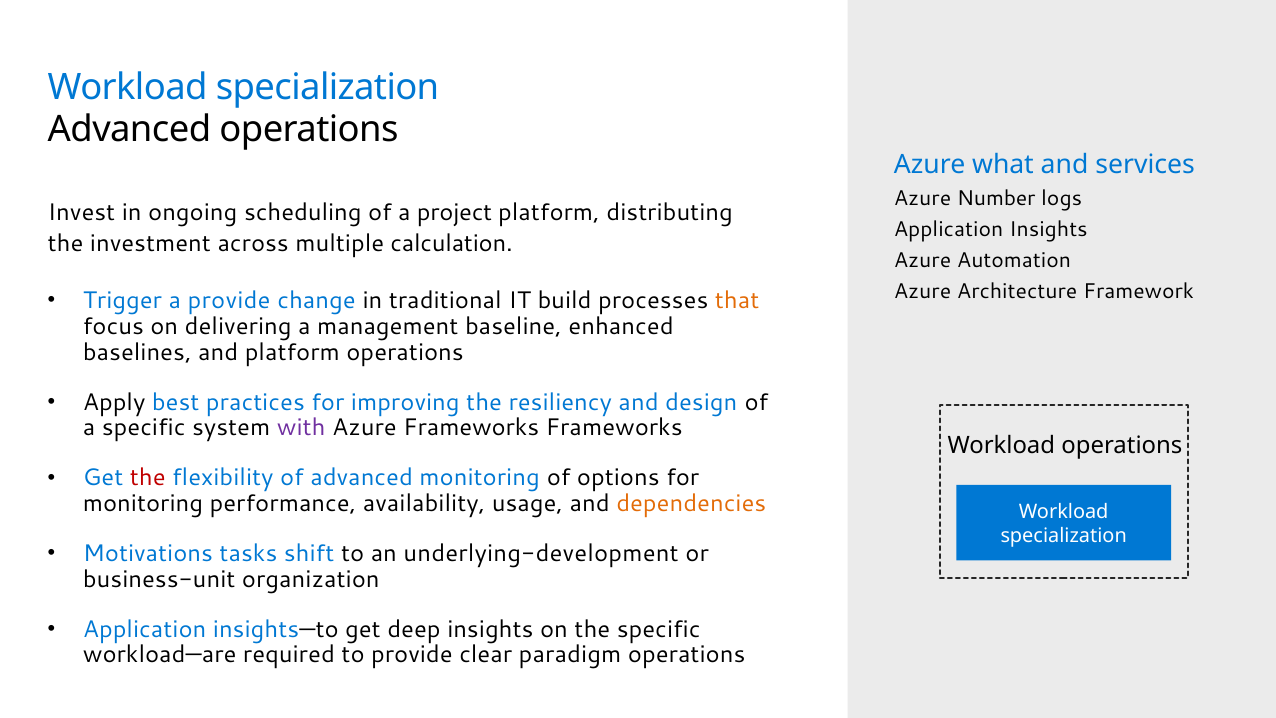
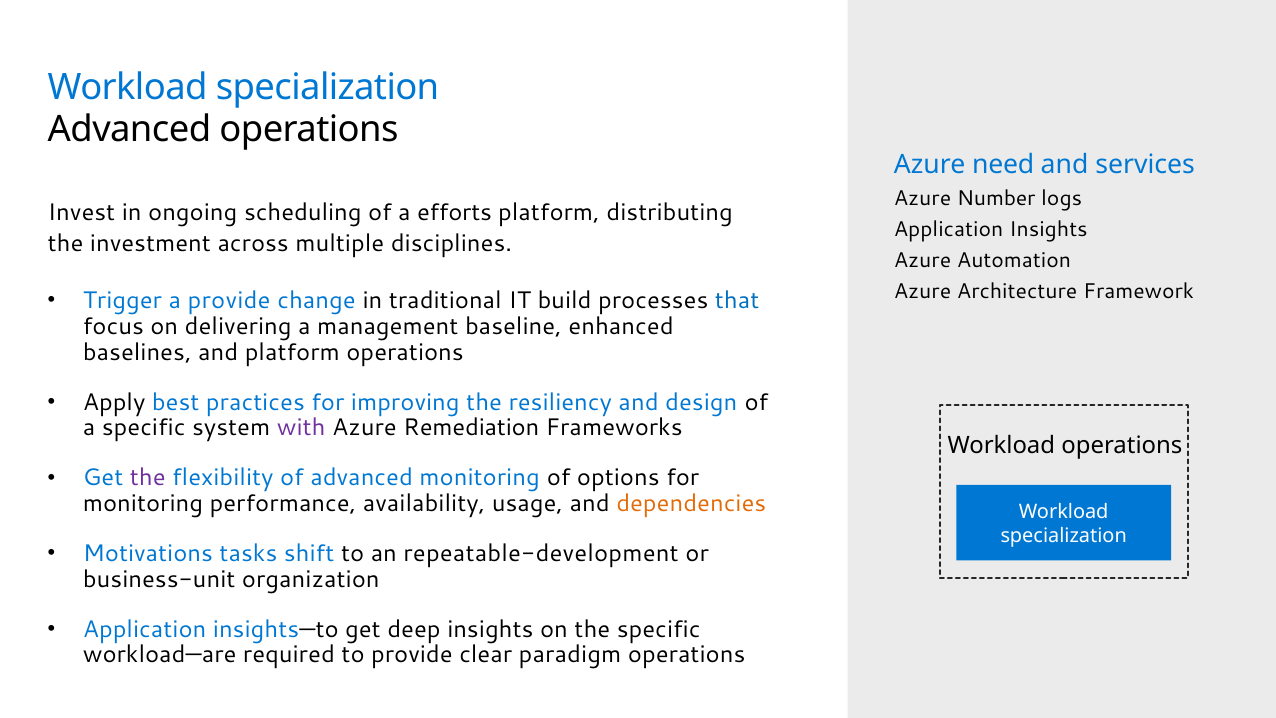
what: what -> need (1003, 165)
project: project -> efforts (455, 213)
calculation: calculation -> disciplines (451, 244)
that colour: orange -> blue (737, 301)
Azure Frameworks: Frameworks -> Remediation (471, 428)
the colour: red -> purple (148, 478)
underlying-development: underlying-development -> repeatable-development (541, 553)
